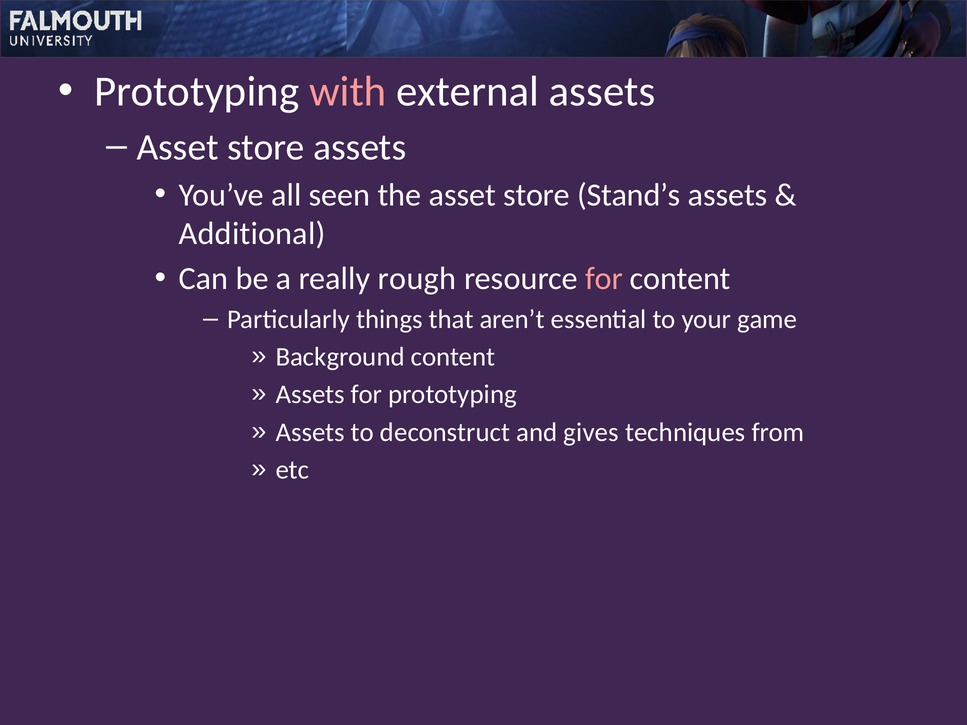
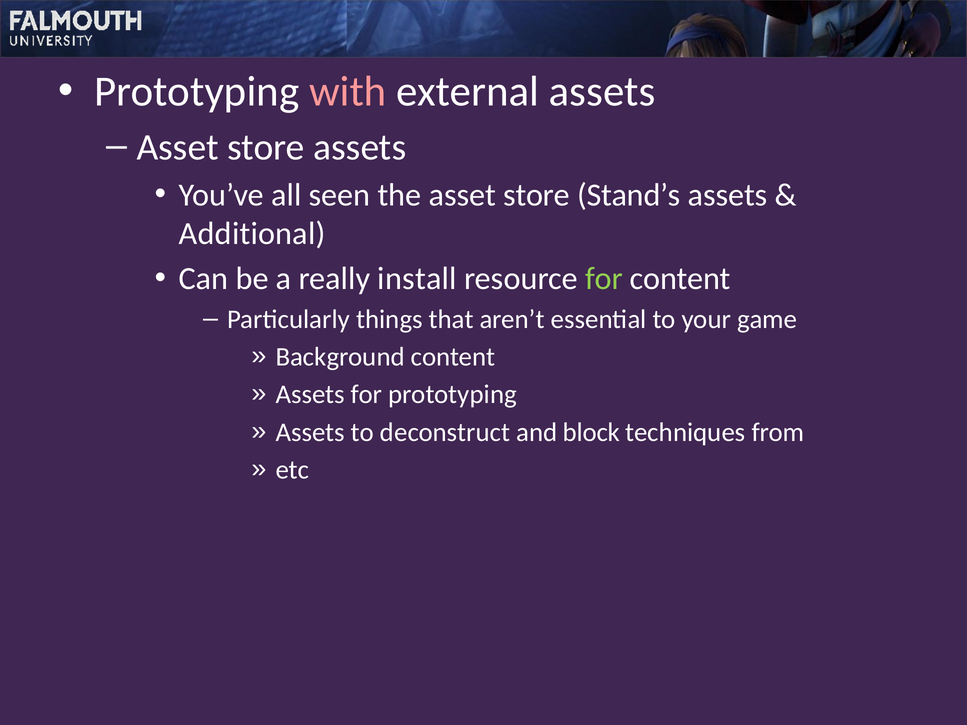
rough: rough -> install (417, 279)
for colour: pink -> light green (604, 279)
gives: gives -> block (591, 432)
